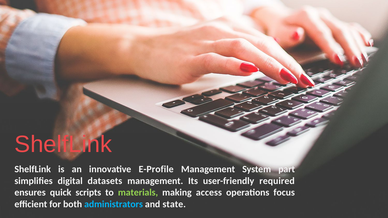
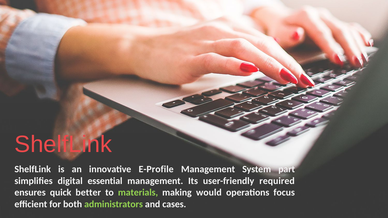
datasets: datasets -> essential (105, 181)
scripts: scripts -> better (88, 193)
access: access -> would (209, 193)
administrators colour: light blue -> light green (114, 204)
state: state -> cases (174, 204)
